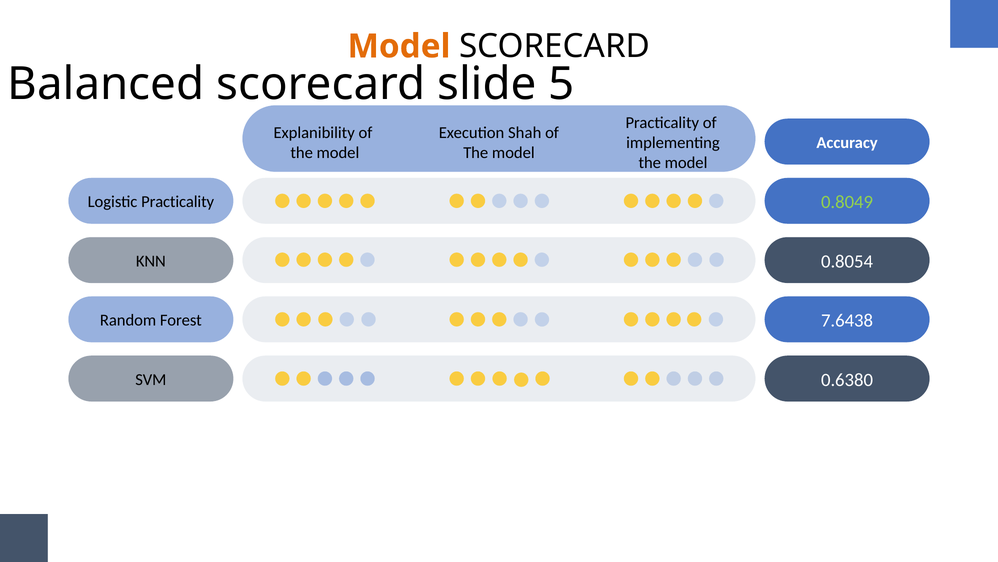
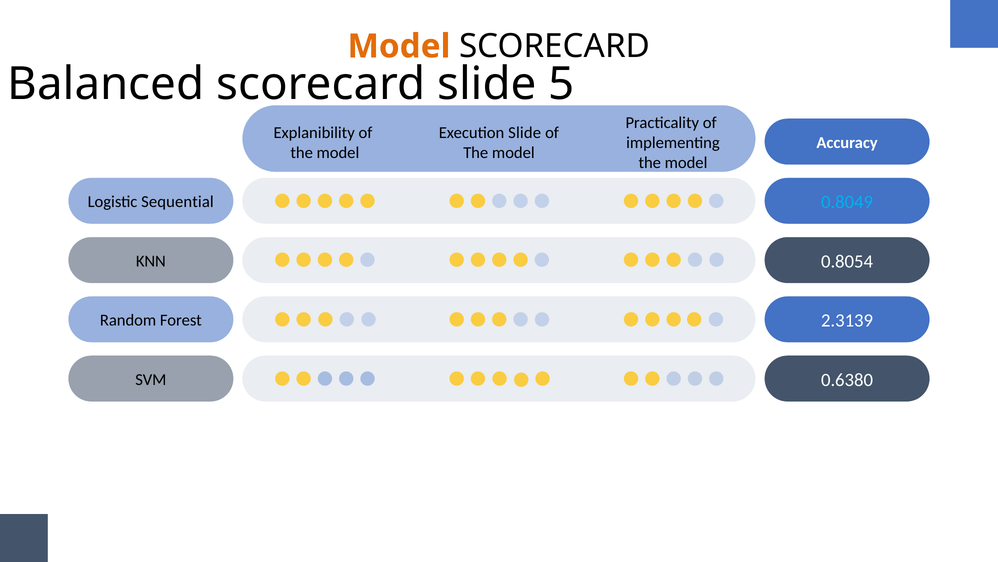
Execution Shah: Shah -> Slide (525, 133)
0.8049 colour: light green -> light blue (847, 202)
Logistic Practicality: Practicality -> Sequential (177, 202)
7.6438: 7.6438 -> 2.3139 (847, 320)
